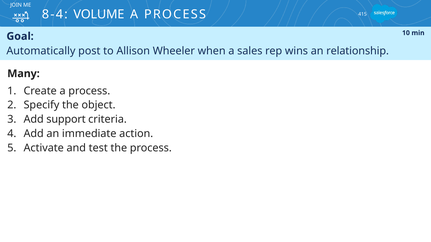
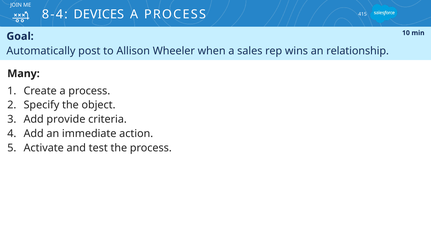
VOLUME: VOLUME -> DEVICES (99, 14)
support: support -> provide (66, 120)
